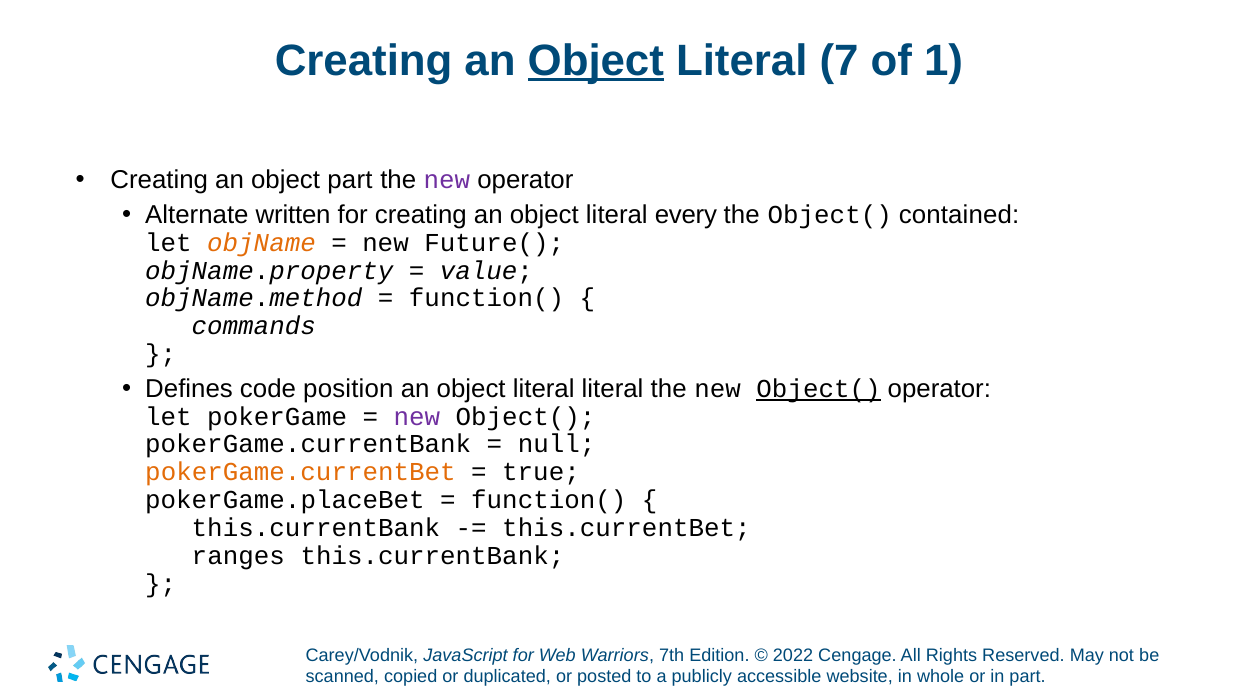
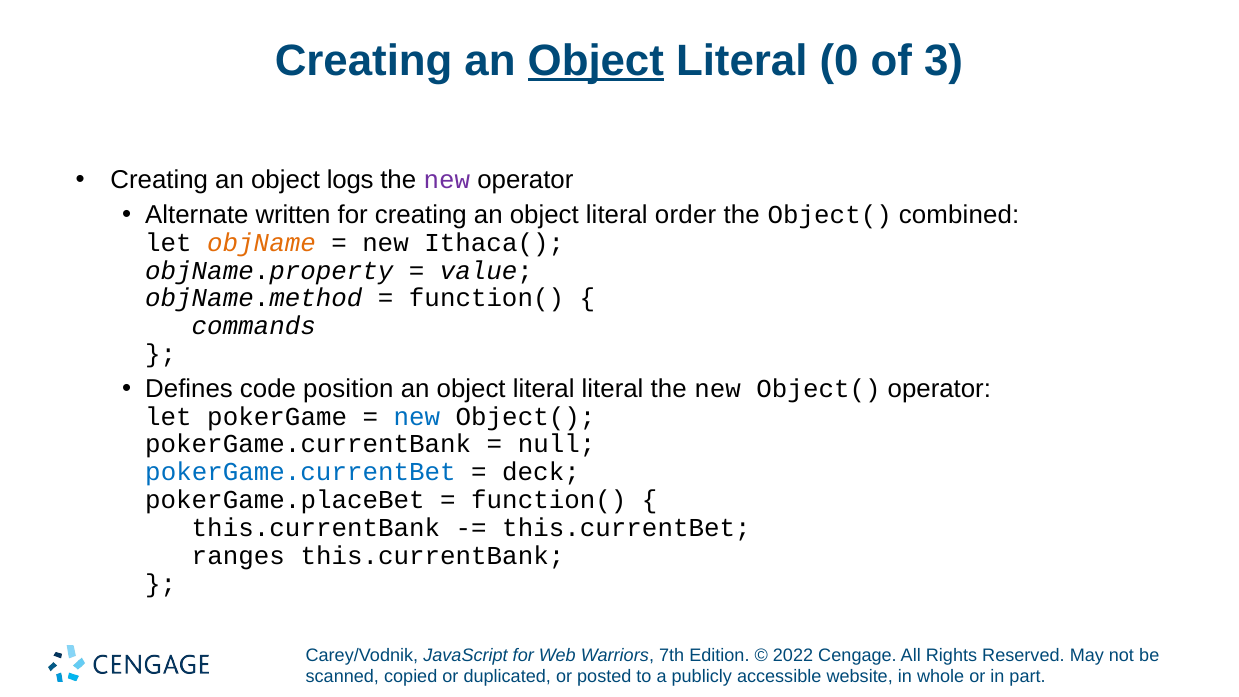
7: 7 -> 0 (839, 61)
1: 1 -> 3 (944, 61)
object part: part -> logs (350, 180)
every: every -> order (686, 215)
contained: contained -> combined (959, 215)
Future(: Future( -> Ithaca( (494, 243)
Object( underline: present -> none (819, 389)
new colour: purple -> blue (417, 417)
pokerGame.currentBet colour: orange -> blue (300, 472)
true: true -> deck (541, 472)
